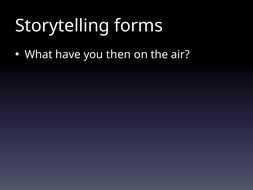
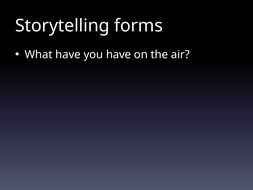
you then: then -> have (119, 54)
